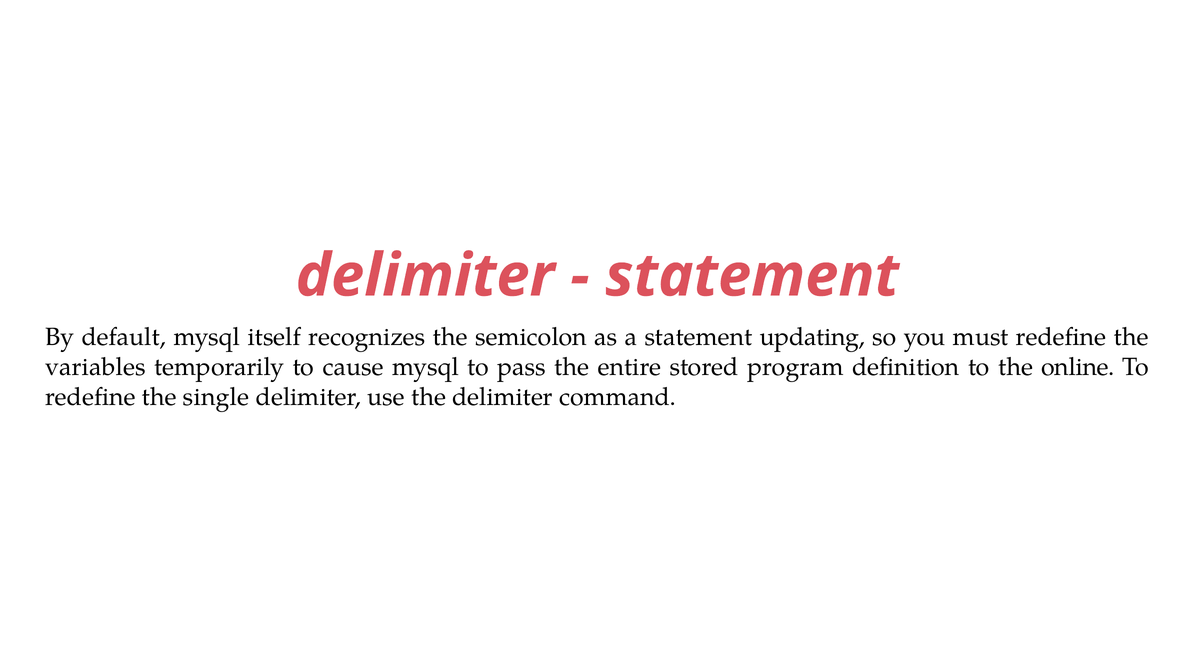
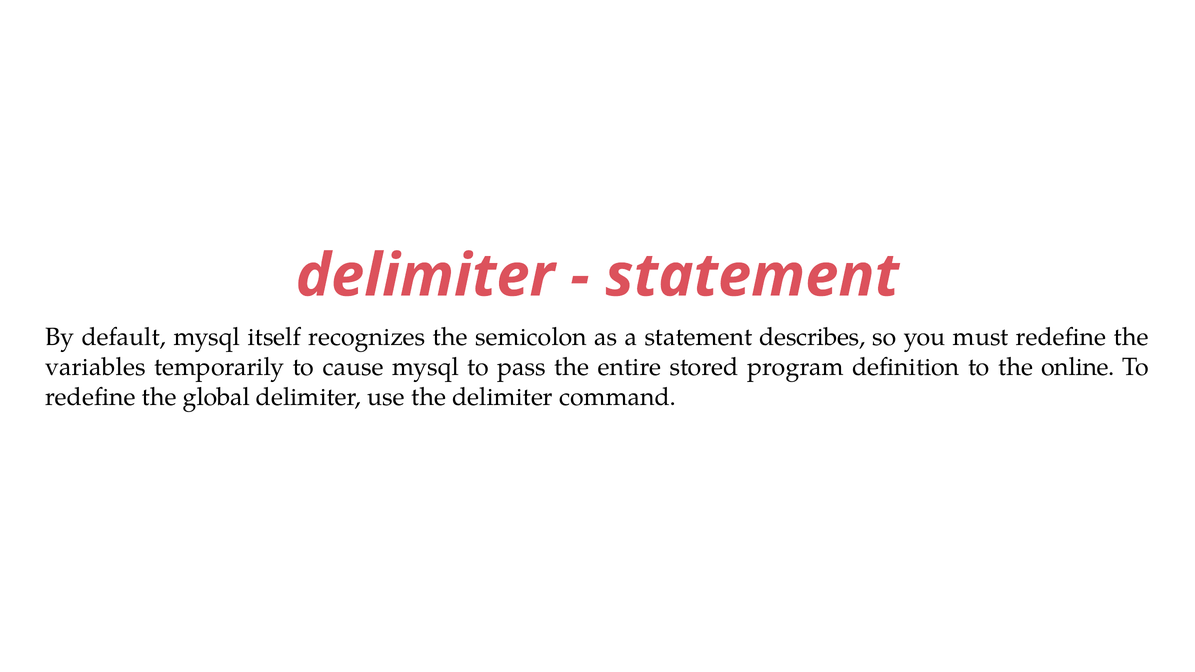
updating: updating -> describes (812, 337)
single: single -> global (216, 397)
